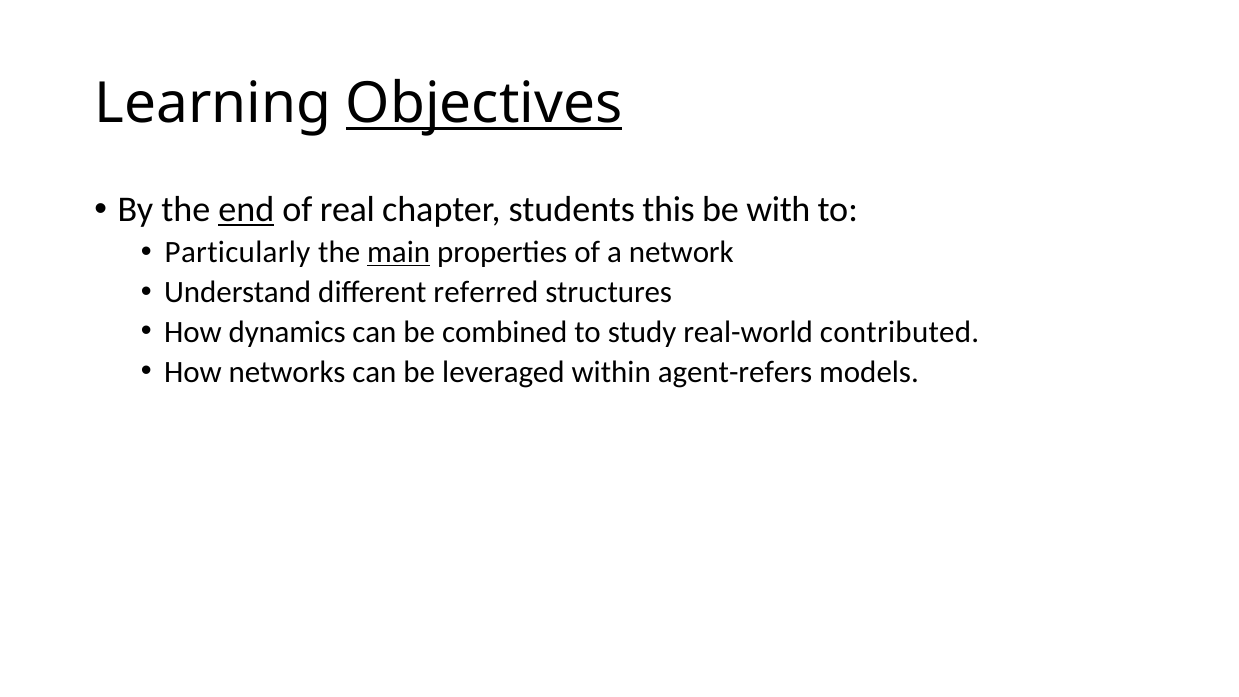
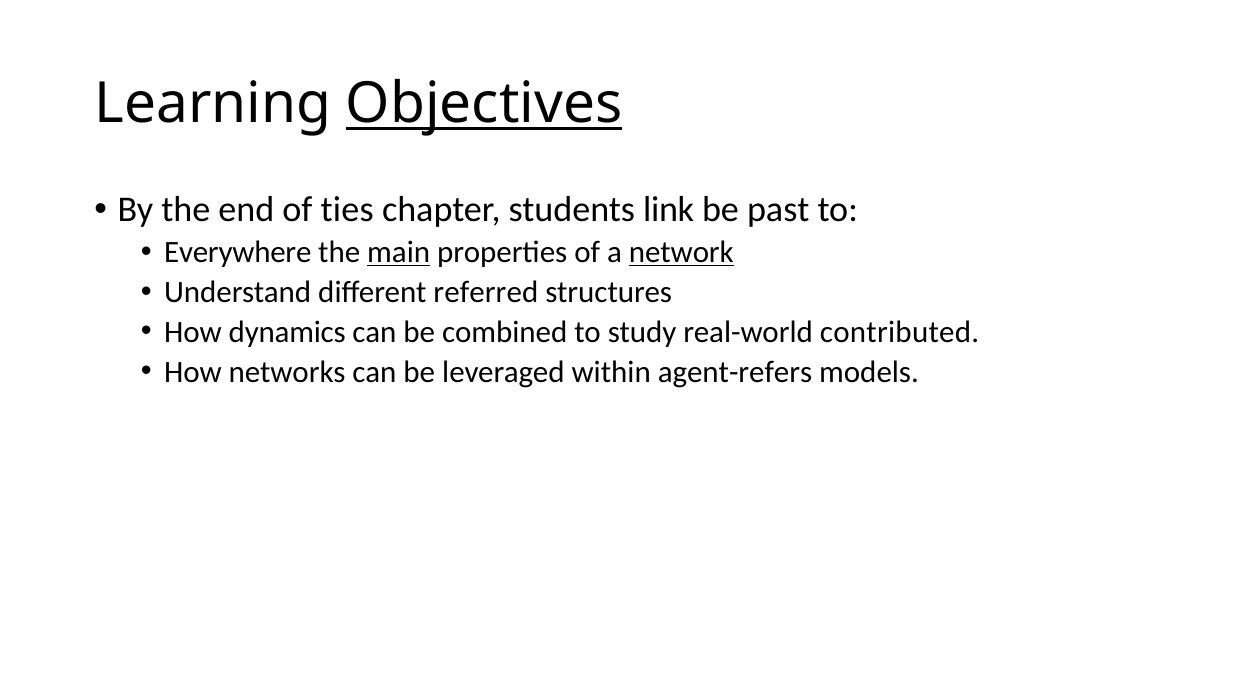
end underline: present -> none (246, 209)
real: real -> ties (347, 209)
this: this -> link (669, 209)
with: with -> past (778, 209)
Particularly: Particularly -> Everywhere (238, 252)
network underline: none -> present (681, 252)
